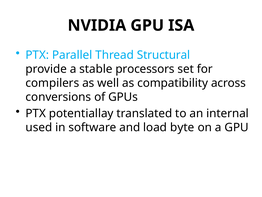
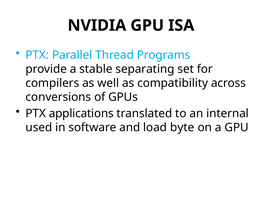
Structural: Structural -> Programs (164, 55)
processors: processors -> separating (145, 69)
potentiallay: potentiallay -> applications (81, 113)
